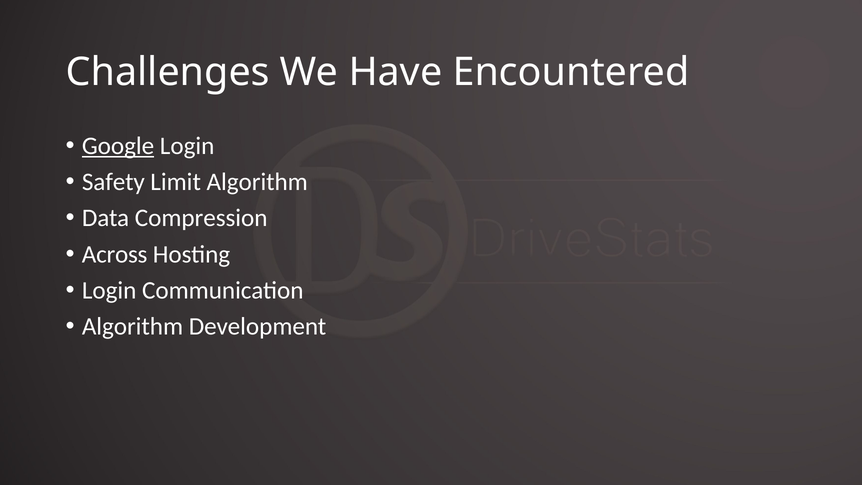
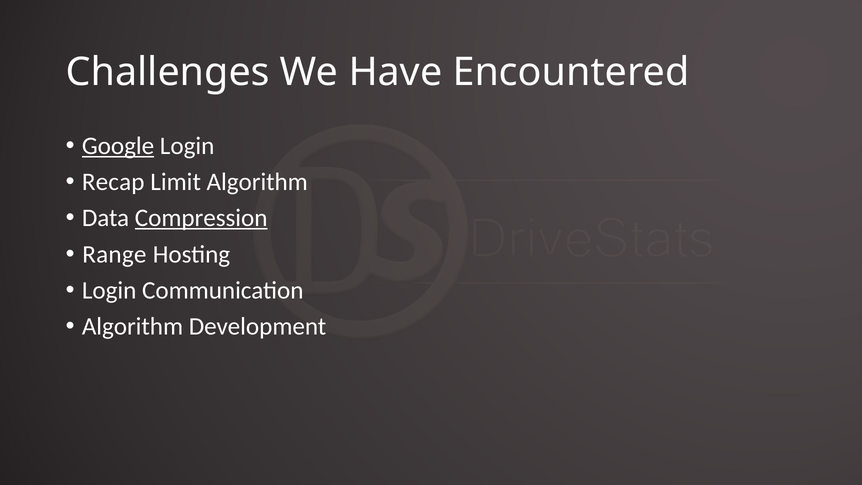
Safety: Safety -> Recap (113, 182)
Compression underline: none -> present (201, 218)
Across: Across -> Range (114, 254)
